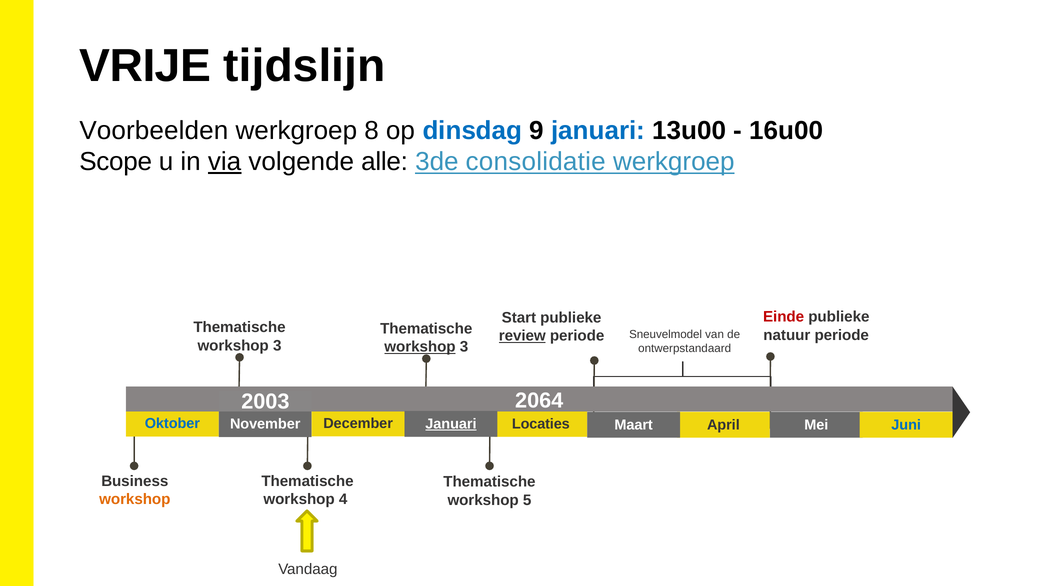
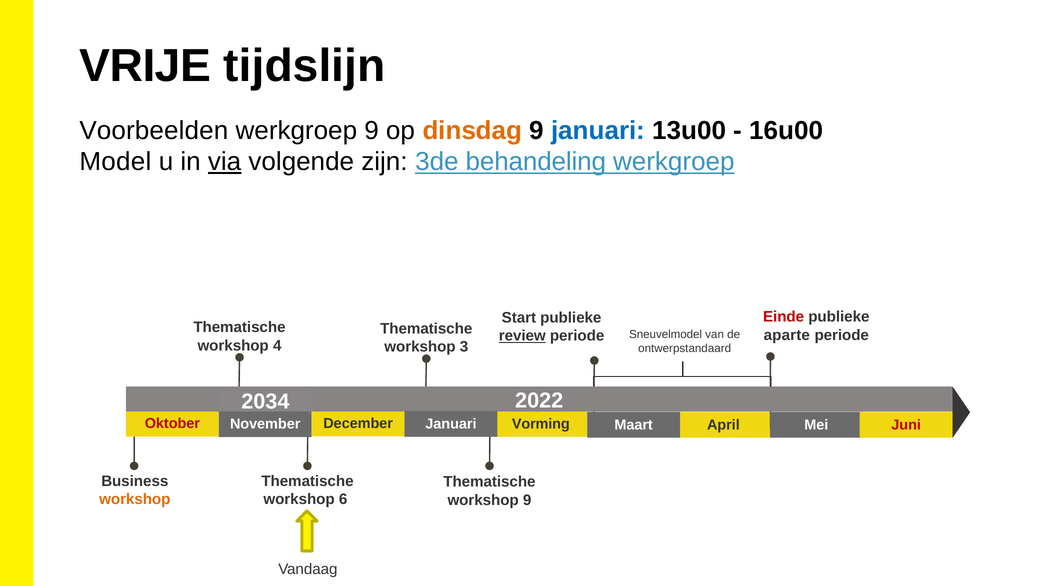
werkgroep 8: 8 -> 9 (372, 131)
dinsdag colour: blue -> orange (472, 131)
Scope: Scope -> Model (115, 162)
alle: alle -> zijn (384, 162)
consolidatie: consolidatie -> behandeling (536, 162)
natuur: natuur -> aparte (787, 335)
3: 3 -> 4 (277, 346)
workshop underline: present -> none (420, 347)
2064: 2064 -> 2022 (539, 401)
2003: 2003 -> 2034 (265, 402)
Oktober colour: blue -> red (172, 424)
Locaties: Locaties -> Vorming (541, 424)
Januari underline: present -> none (451, 424)
Juni colour: blue -> red (906, 425)
4: 4 -> 6 (343, 500)
workshop 5: 5 -> 9 (527, 500)
